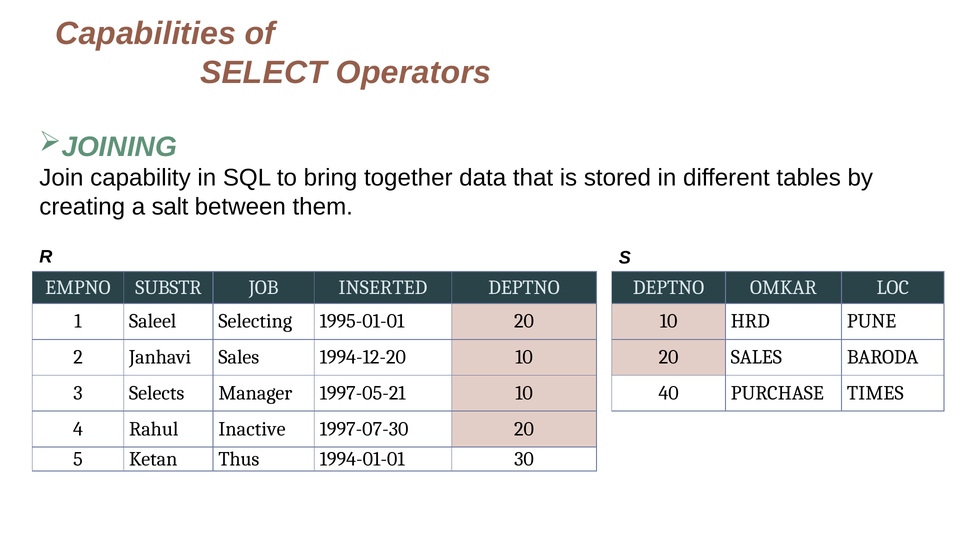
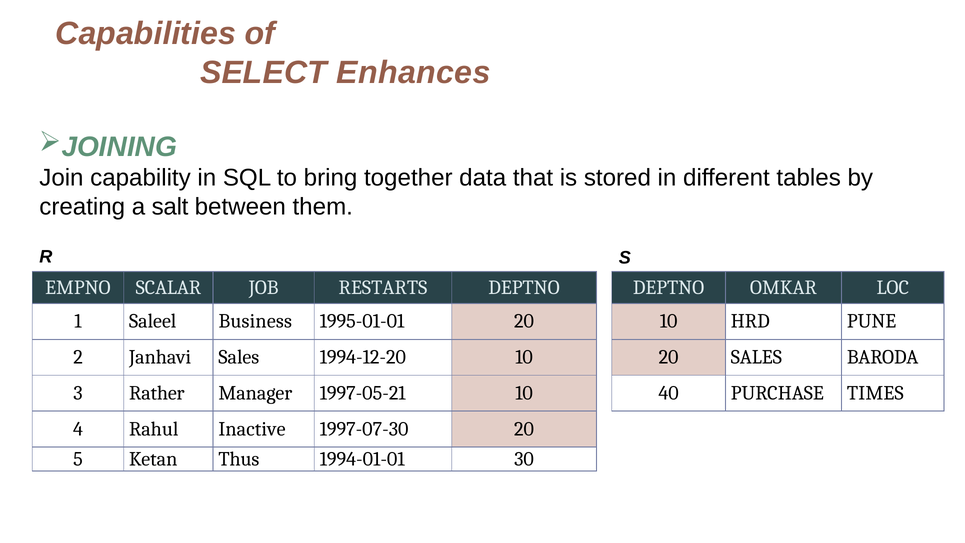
Operators: Operators -> Enhances (413, 72)
SUBSTR: SUBSTR -> SCALAR (168, 287)
INSERTED: INSERTED -> RESTARTS (383, 287)
Selecting: Selecting -> Business (255, 321)
Selects: Selects -> Rather (157, 393)
